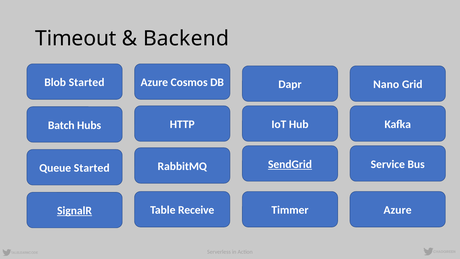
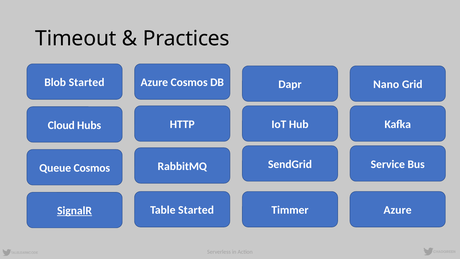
Backend: Backend -> Practices (186, 39)
Batch: Batch -> Cloud (61, 125)
Queue Started: Started -> Cosmos (92, 168)
SendGrid underline: present -> none (290, 164)
Table Receive: Receive -> Started (196, 210)
